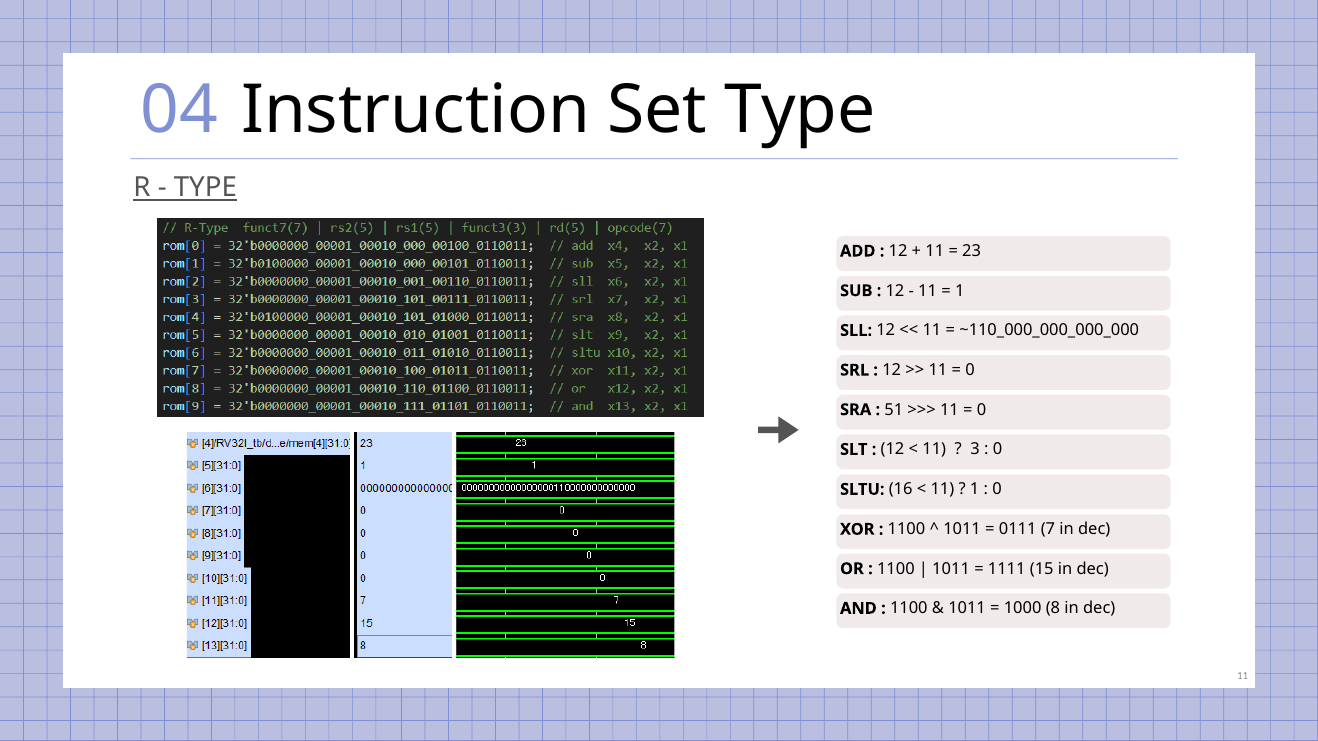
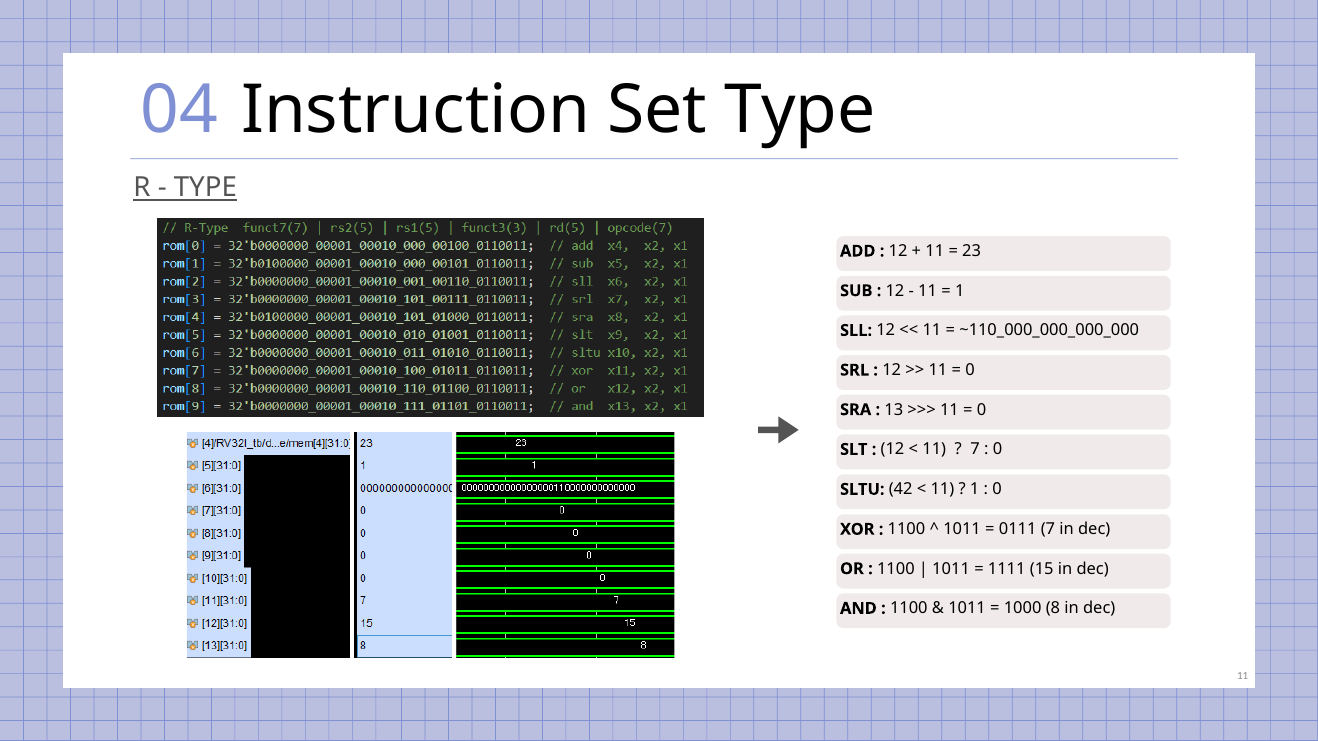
51: 51 -> 13 (894, 410)
3: 3 -> 7 (975, 450)
16: 16 -> 42 (901, 490)
